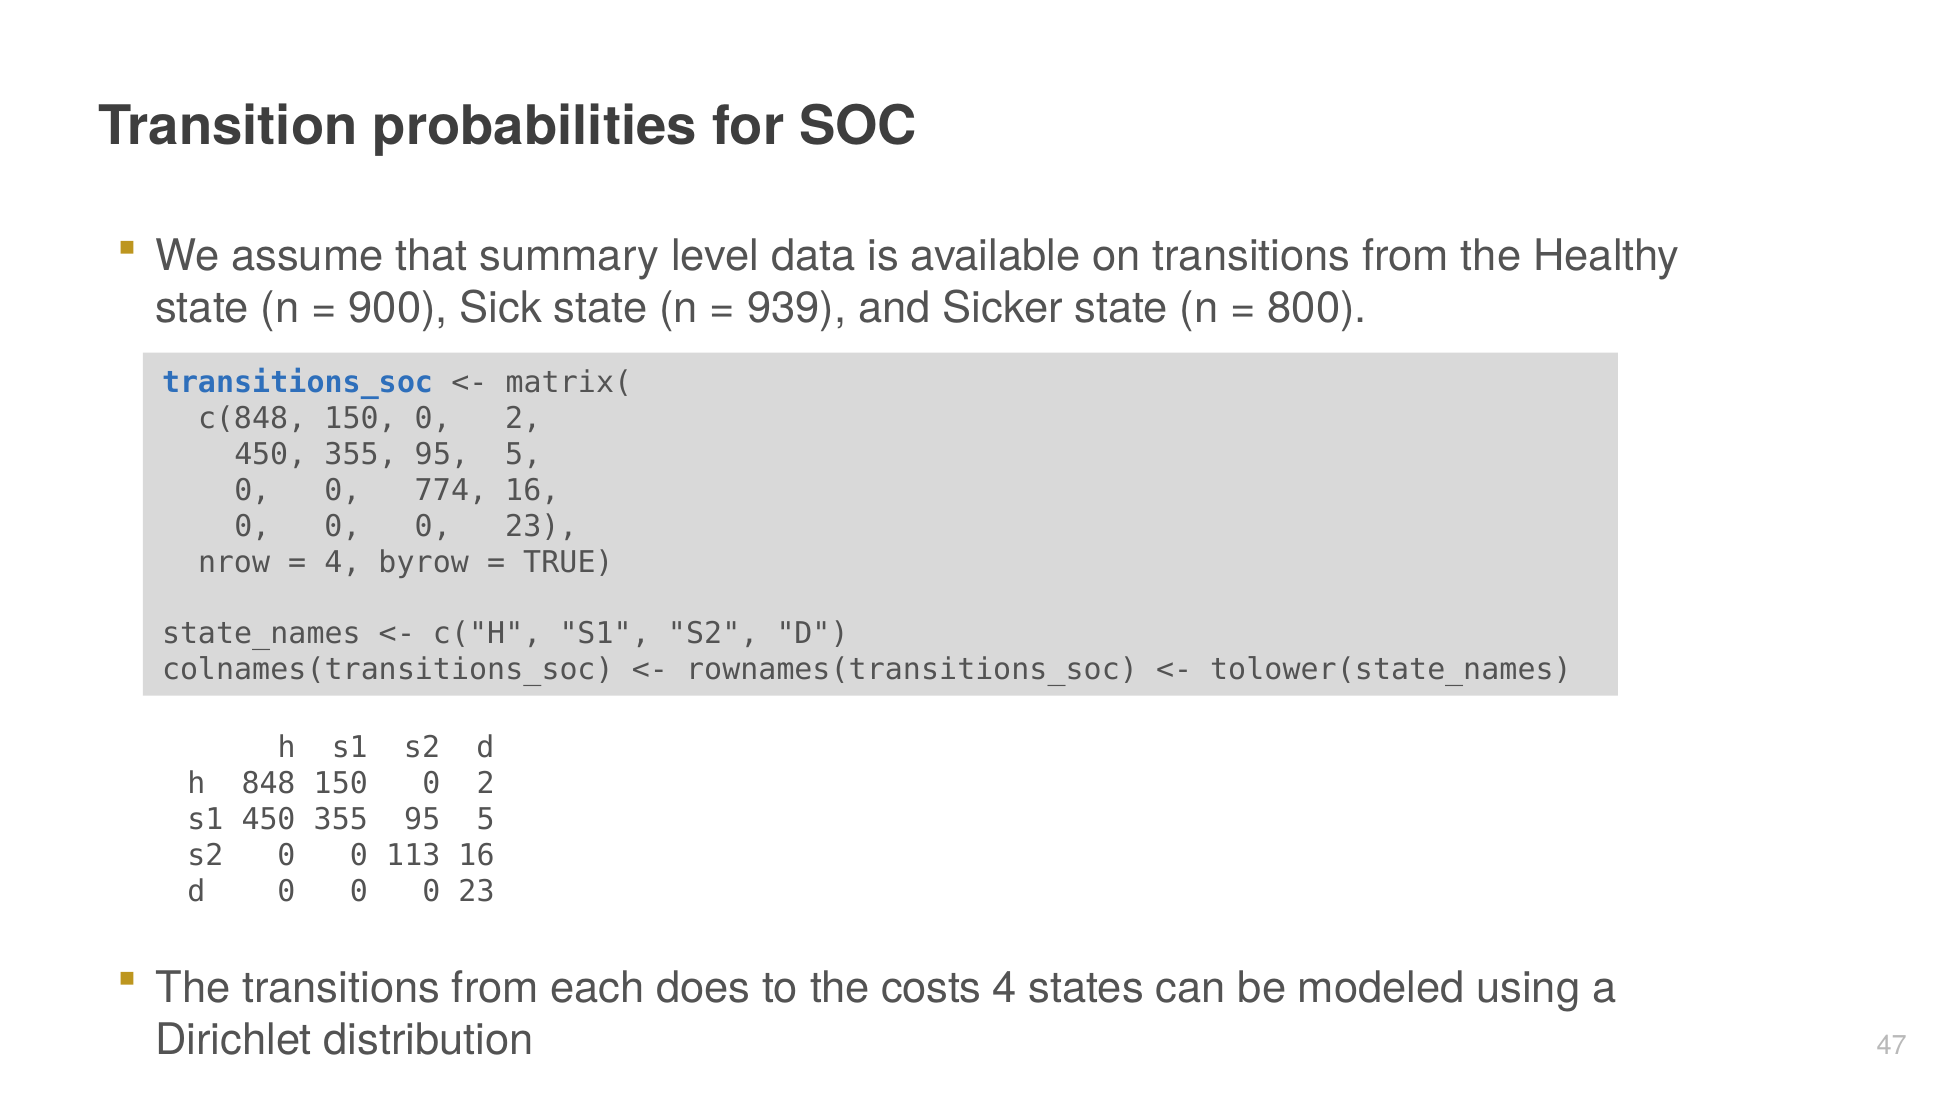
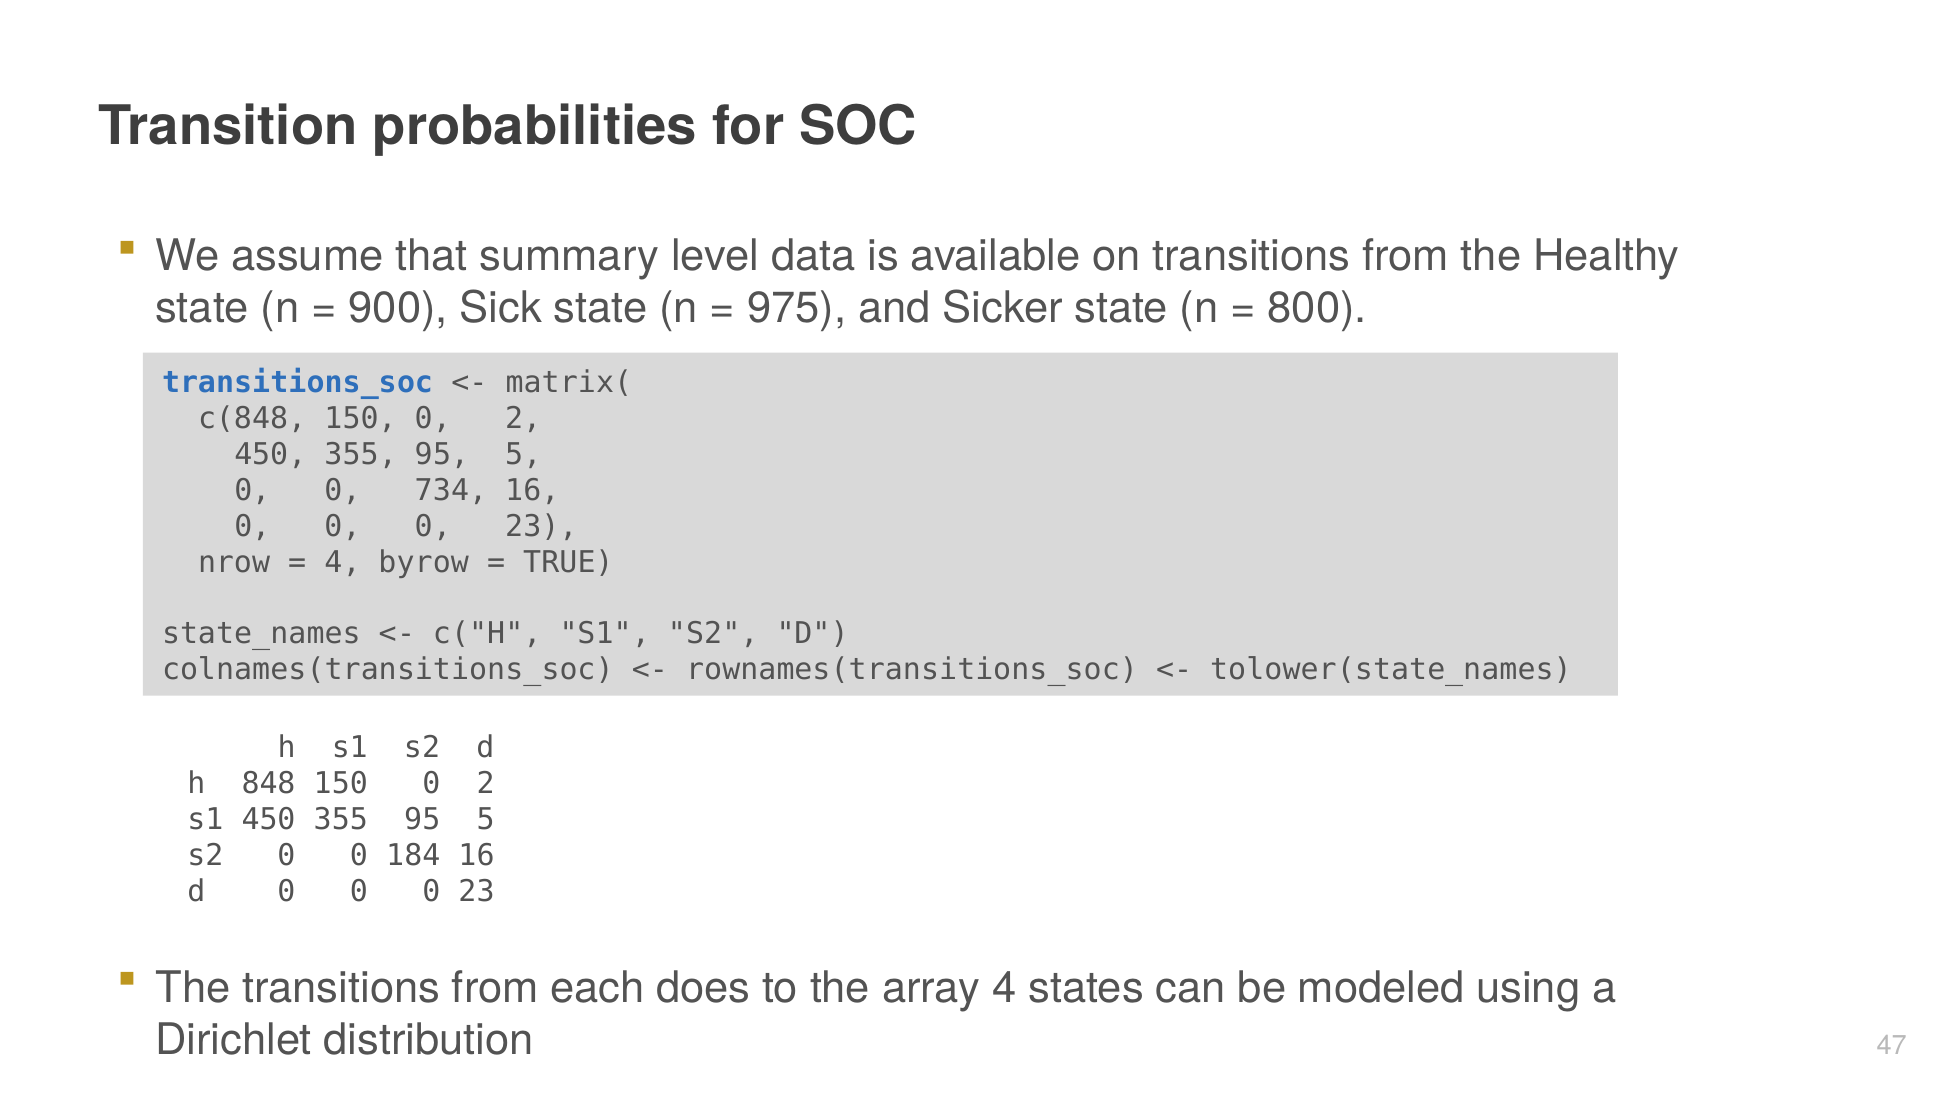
939: 939 -> 975 (797, 308)
774: 774 -> 734 (451, 490)
113: 113 -> 184 (413, 855)
costs: costs -> array (931, 987)
